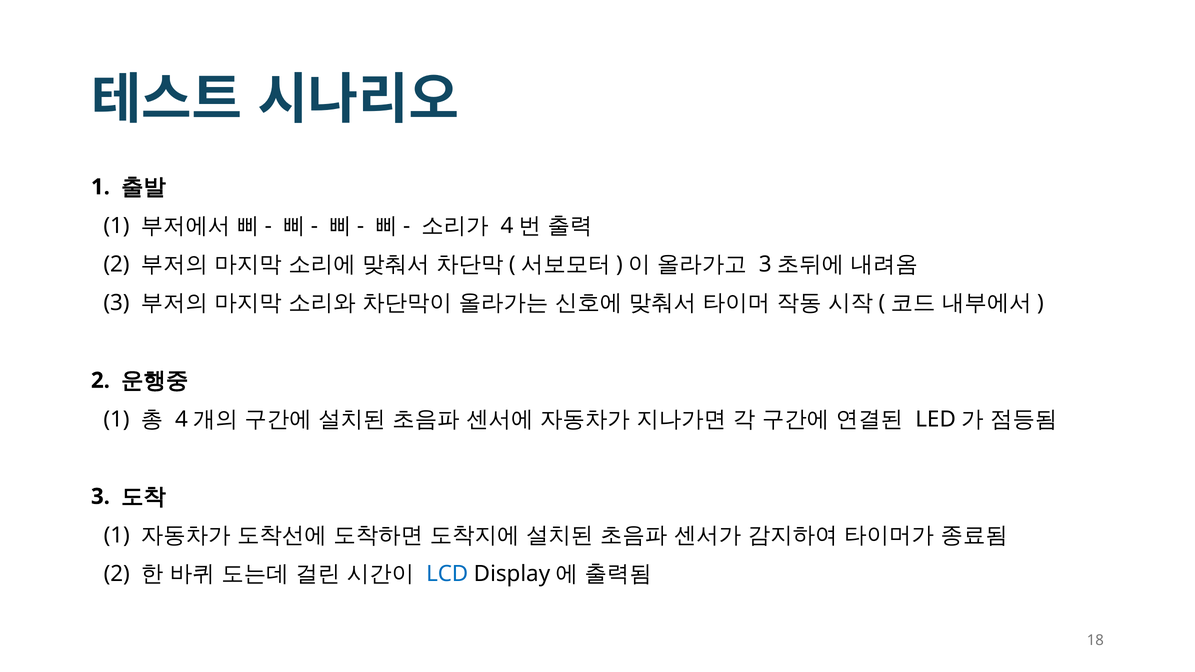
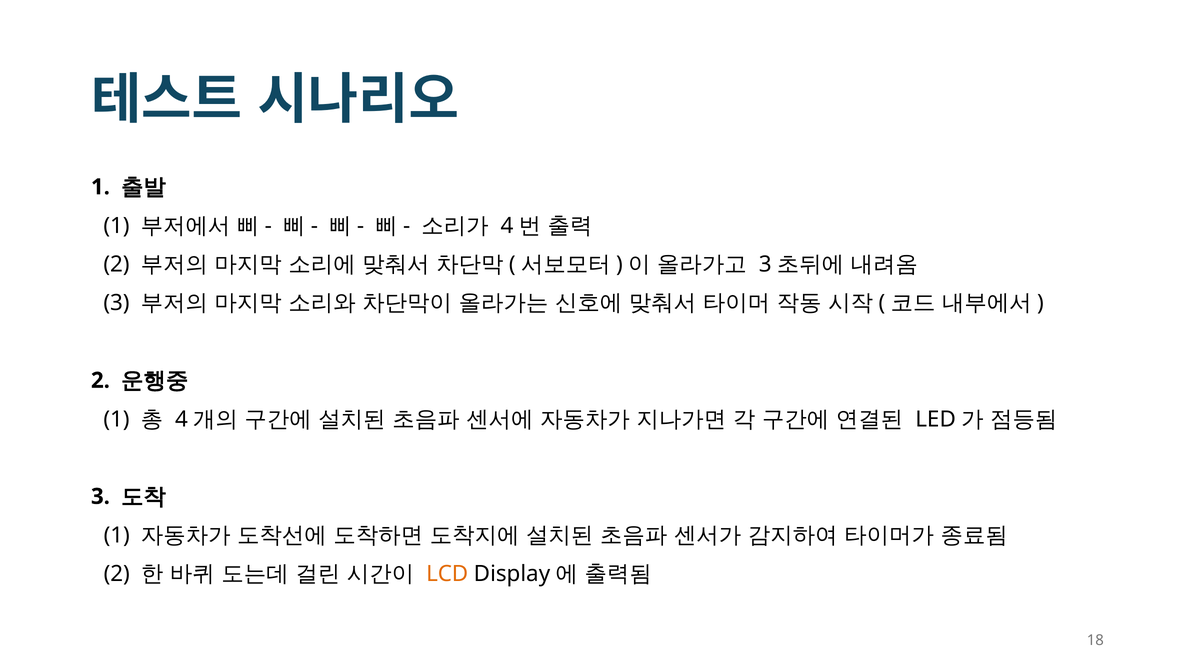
LCD colour: blue -> orange (447, 574)
